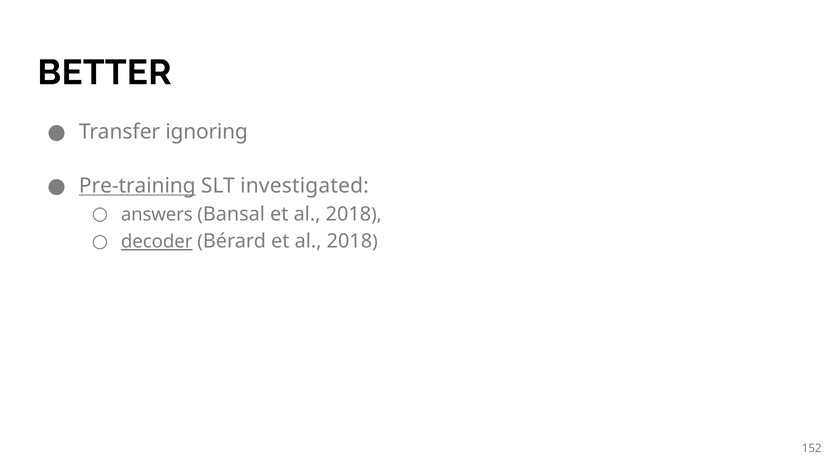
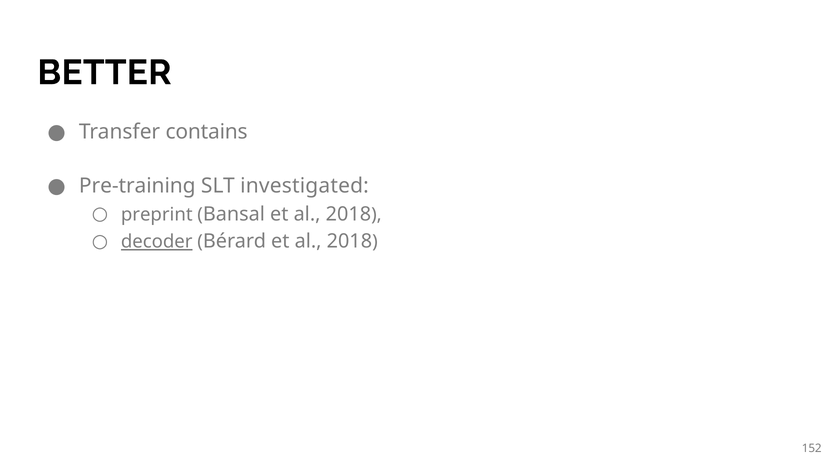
ignoring: ignoring -> contains (207, 132)
Pre-training underline: present -> none (137, 186)
answers: answers -> preprint (157, 214)
